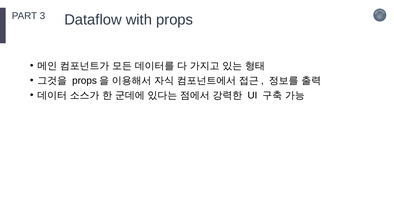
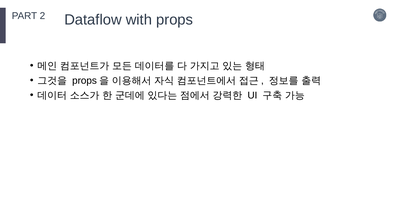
3: 3 -> 2 (42, 16)
